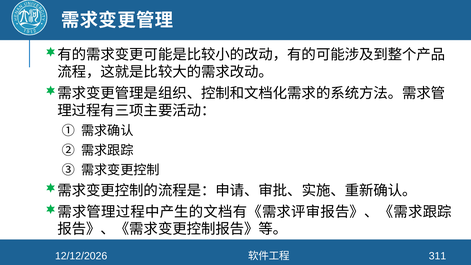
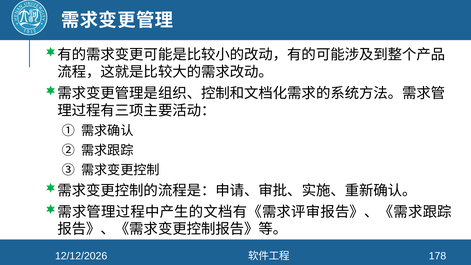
311: 311 -> 178 (437, 256)
